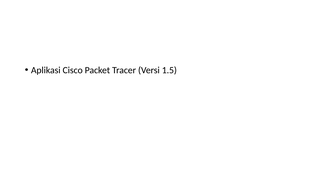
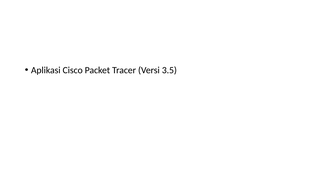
1.5: 1.5 -> 3.5 (169, 70)
